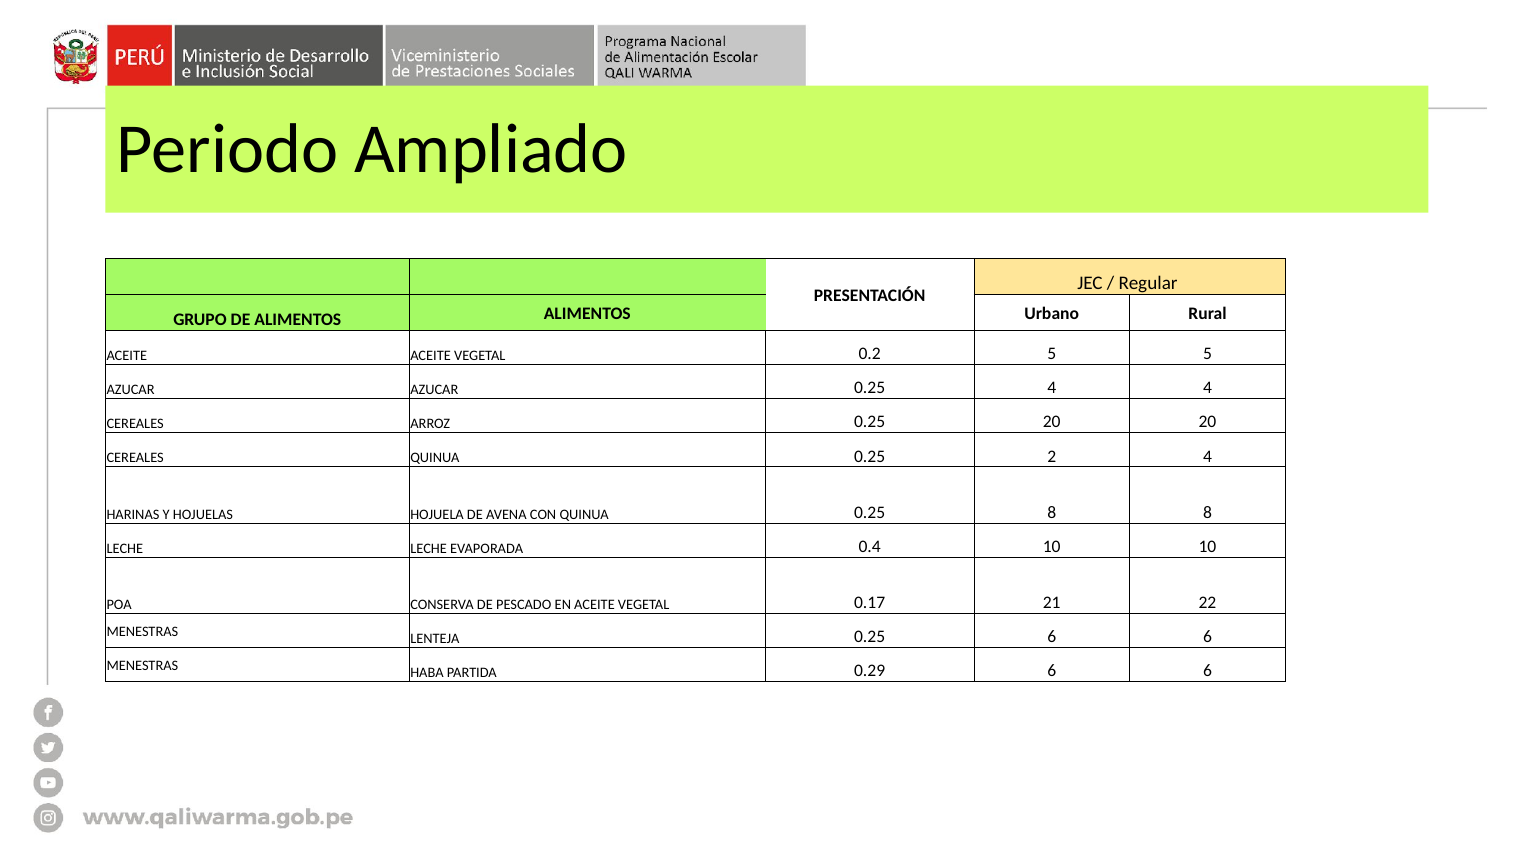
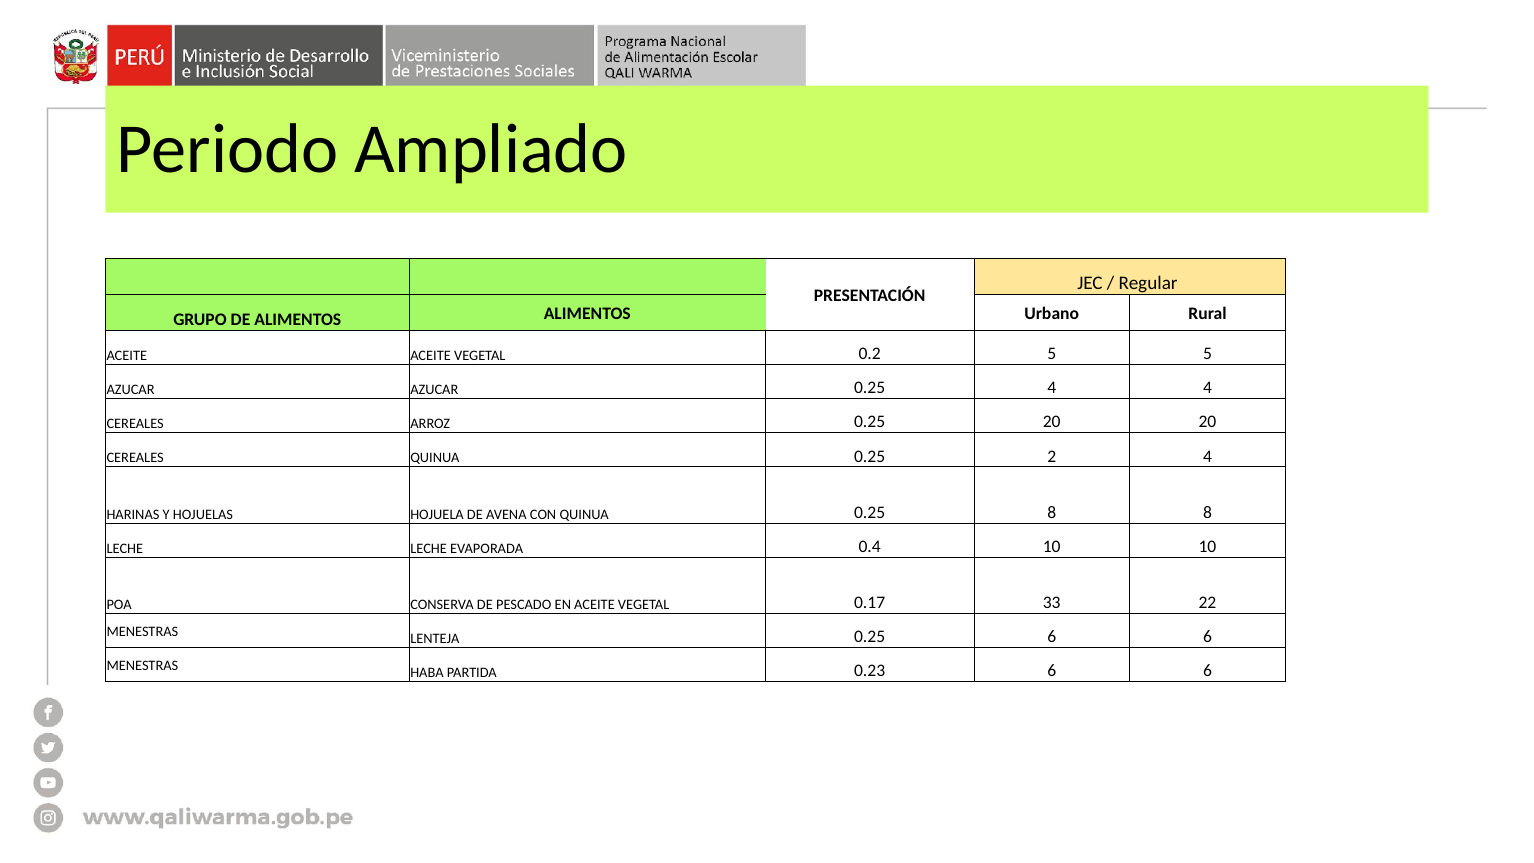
21: 21 -> 33 (1052, 603)
0.29: 0.29 -> 0.23 (870, 671)
